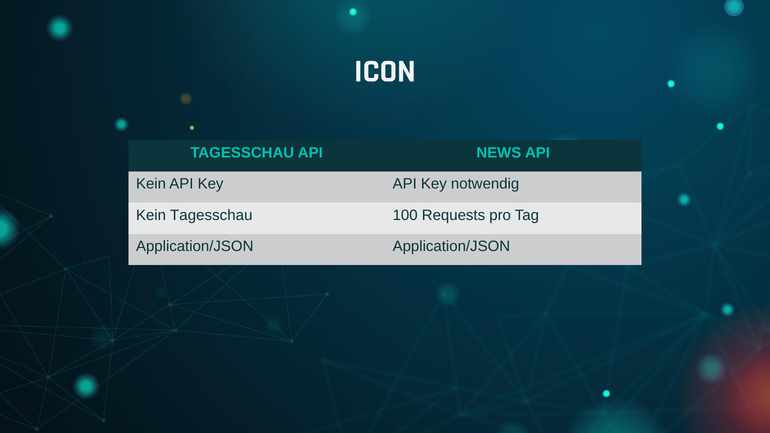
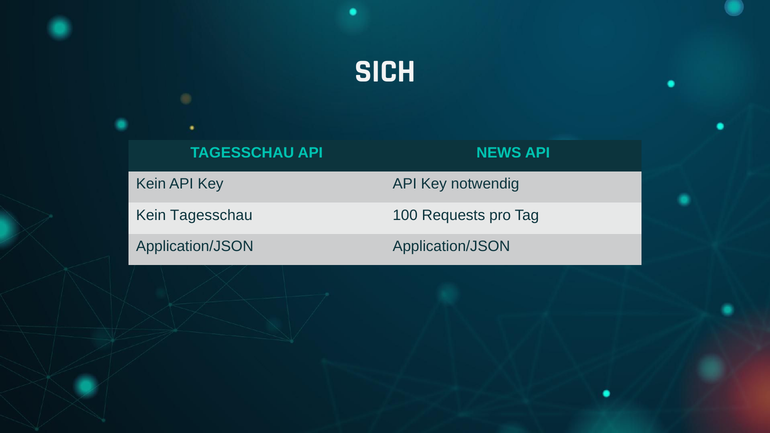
ICON: ICON -> SICH (385, 71)
